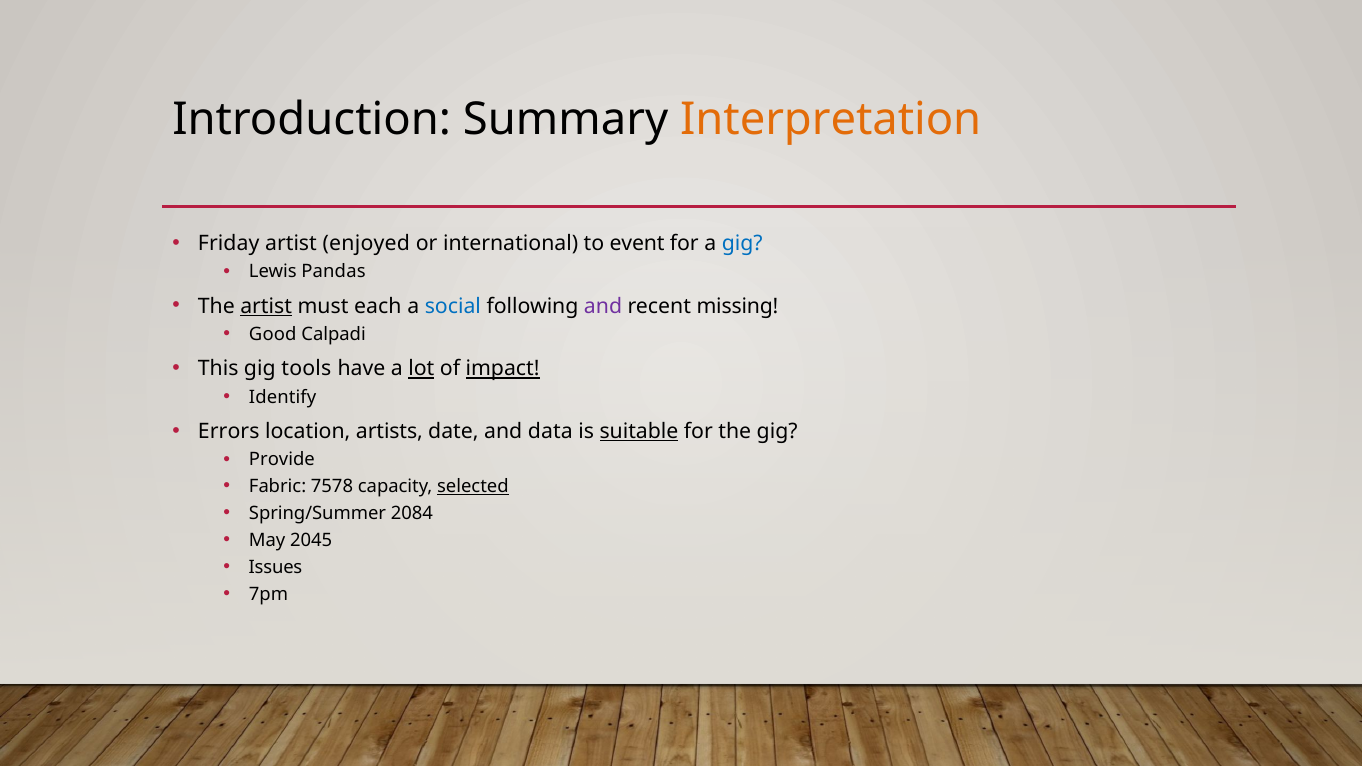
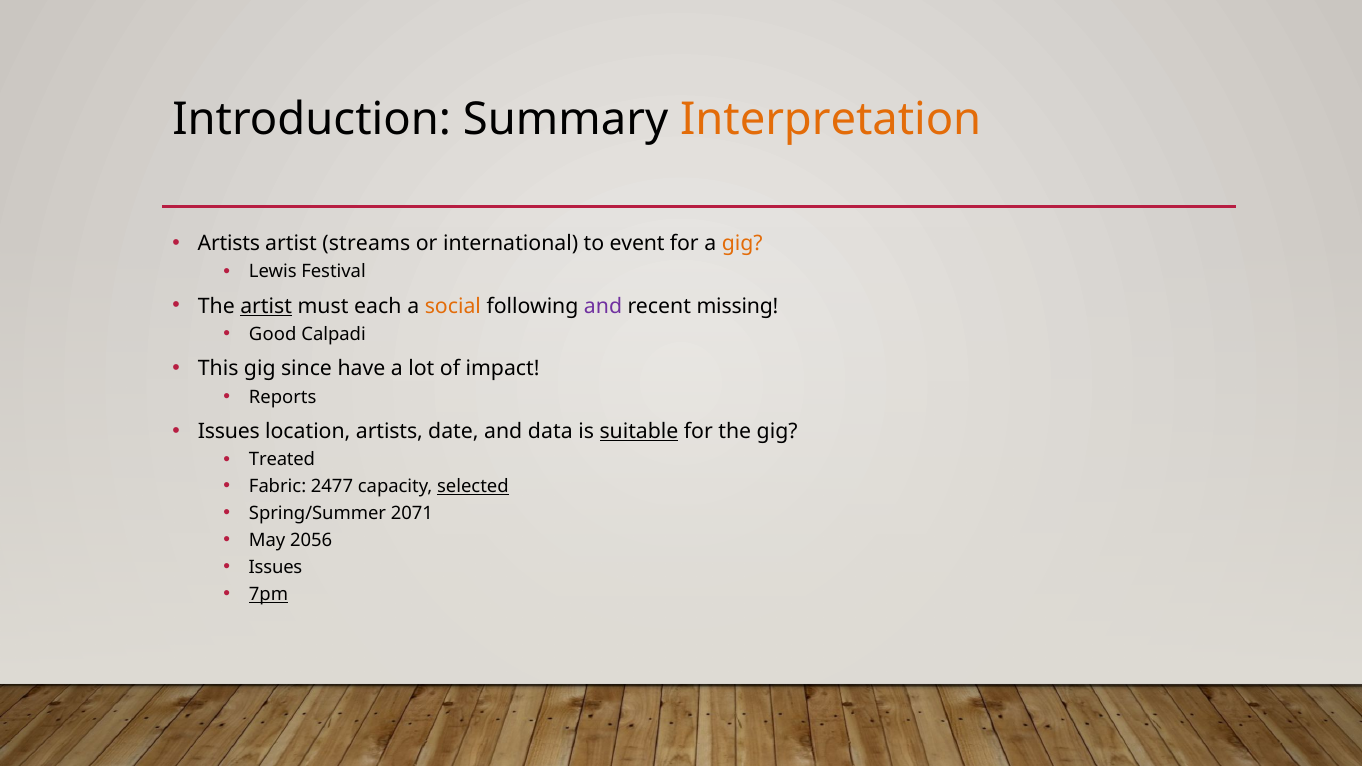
Friday: Friday -> Artists (229, 243)
enjoyed: enjoyed -> streams (366, 243)
gig colour: blue -> orange (742, 243)
Pandas: Pandas -> Festival (334, 272)
social colour: blue -> orange (453, 306)
tools: tools -> since (307, 369)
lot underline: present -> none (421, 369)
impact underline: present -> none (503, 369)
Identify: Identify -> Reports (283, 397)
Errors: Errors -> Issues (229, 432)
Provide: Provide -> Treated (282, 460)
7578: 7578 -> 2477 (332, 487)
2084: 2084 -> 2071 (412, 514)
2045: 2045 -> 2056 (311, 541)
7pm underline: none -> present (269, 594)
